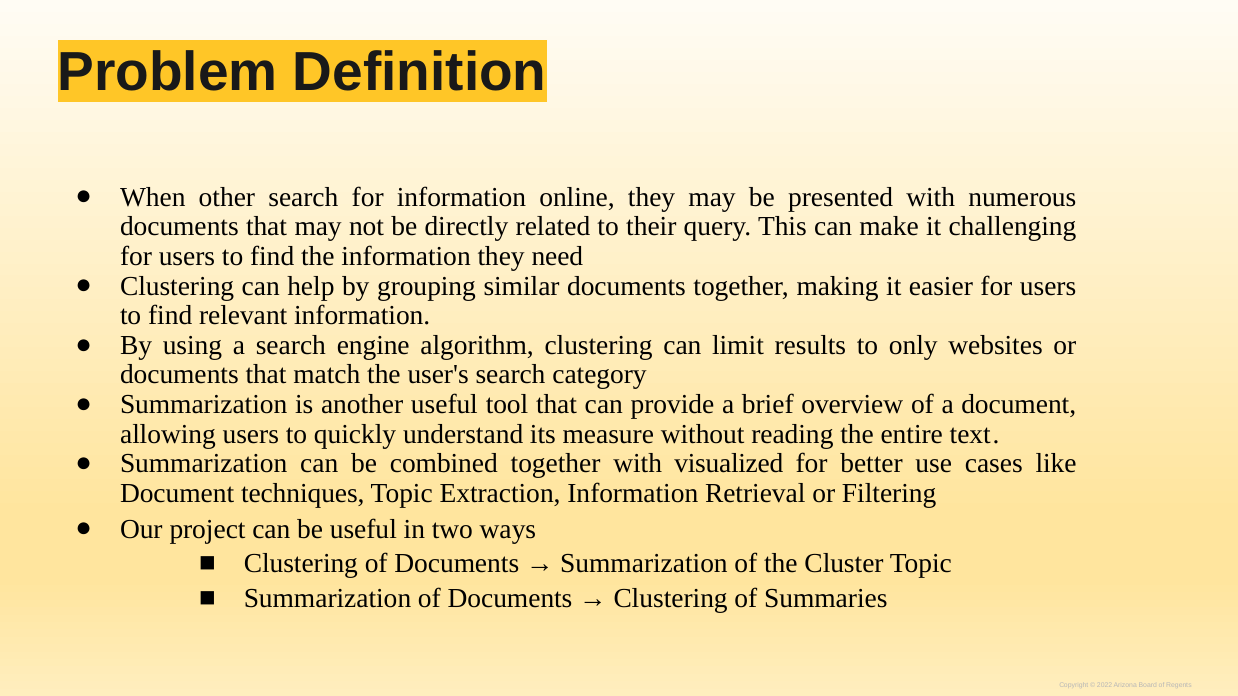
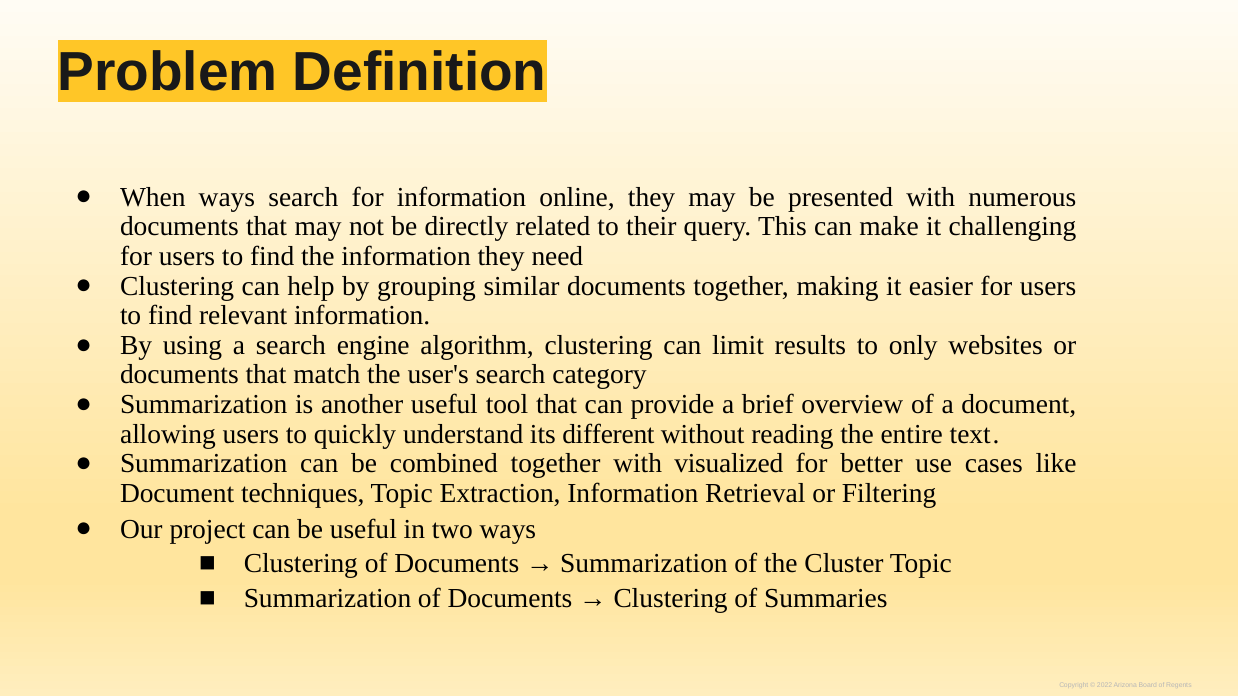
When other: other -> ways (227, 197)
measure: measure -> different (608, 435)
